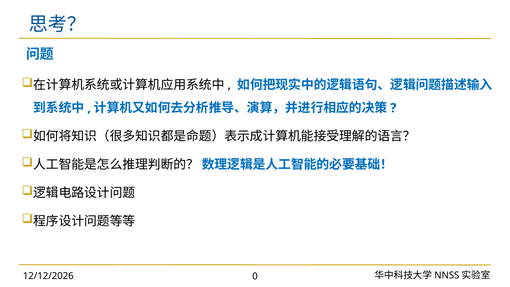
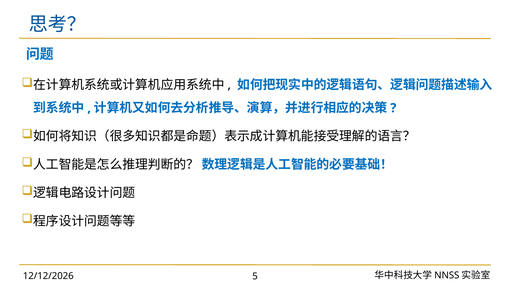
0: 0 -> 5 (255, 276)
